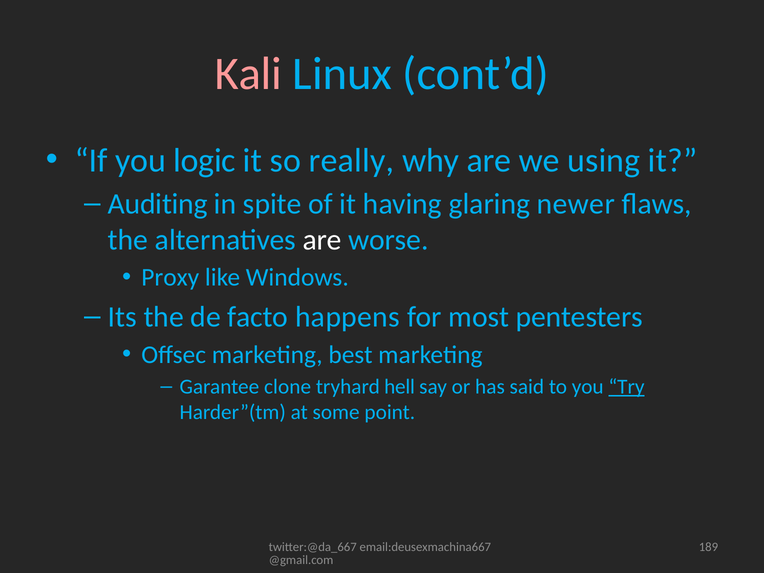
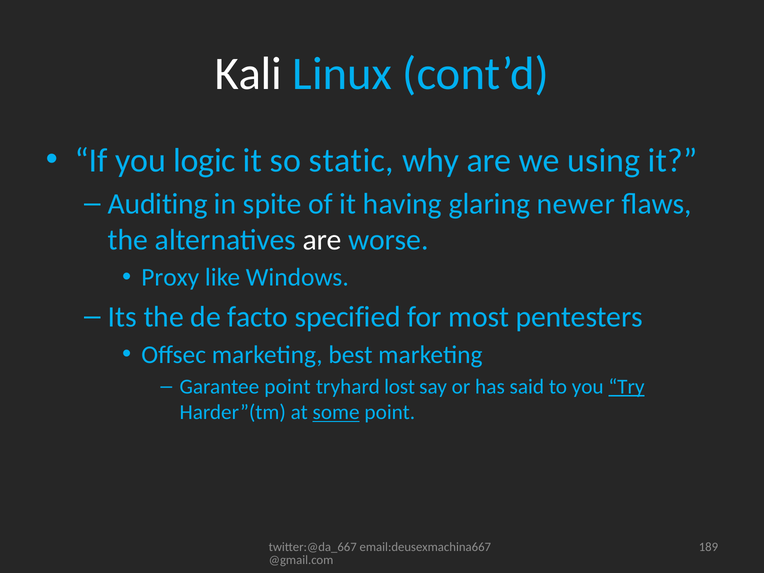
Kali colour: pink -> white (248, 74)
really: really -> static (351, 160)
happens: happens -> specified (348, 317)
Garantee clone: clone -> point (287, 387)
hell: hell -> lost (400, 387)
some underline: none -> present (336, 412)
